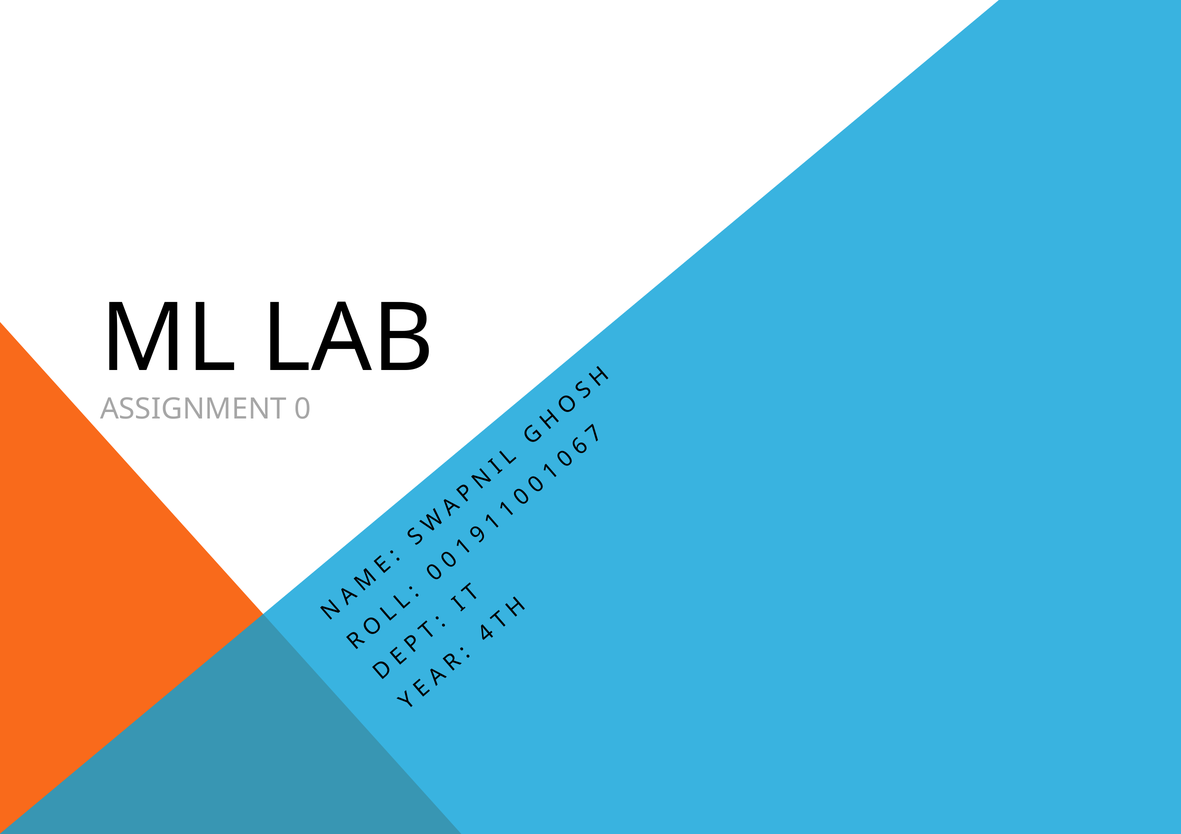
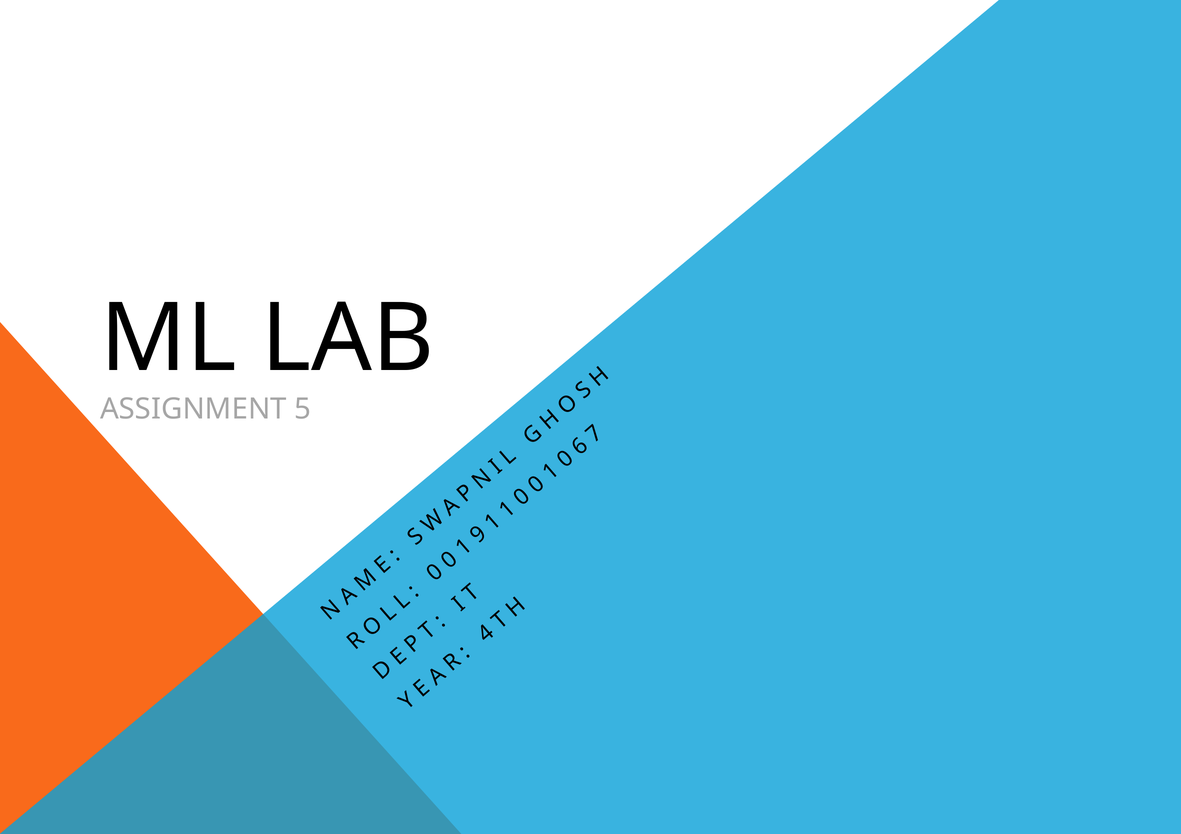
ASSIGNMENT 0: 0 -> 5 (303, 409)
